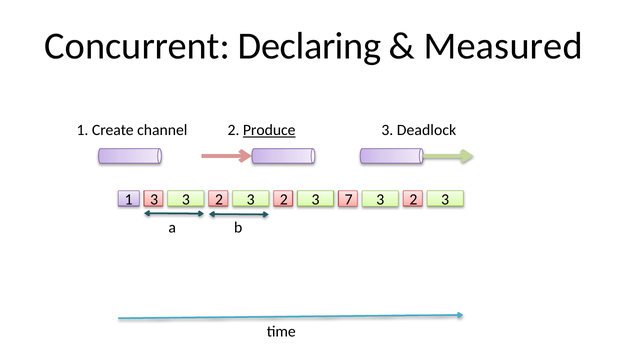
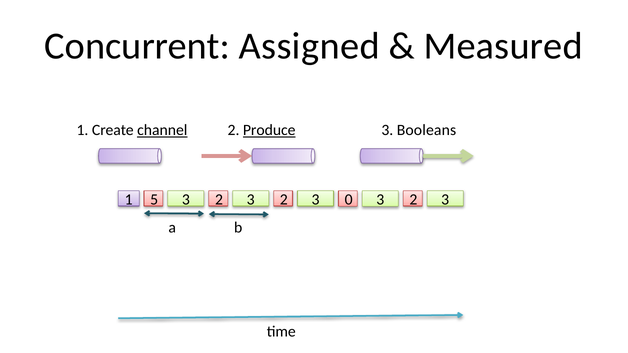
Declaring: Declaring -> Assigned (309, 46)
channel underline: none -> present (162, 130)
Deadlock: Deadlock -> Booleans (426, 130)
1 3: 3 -> 5 (154, 200)
7: 7 -> 0 (349, 200)
